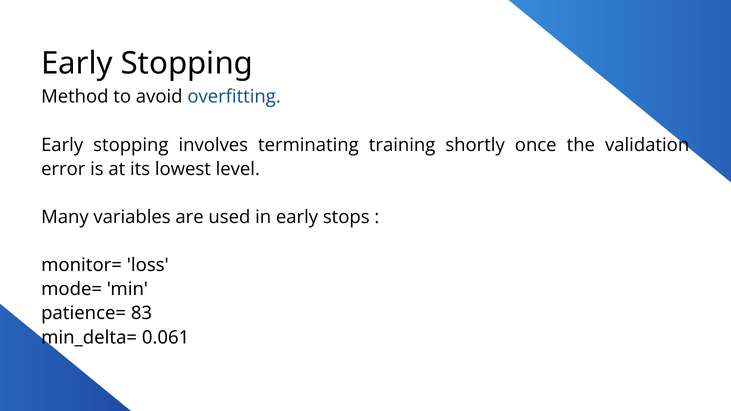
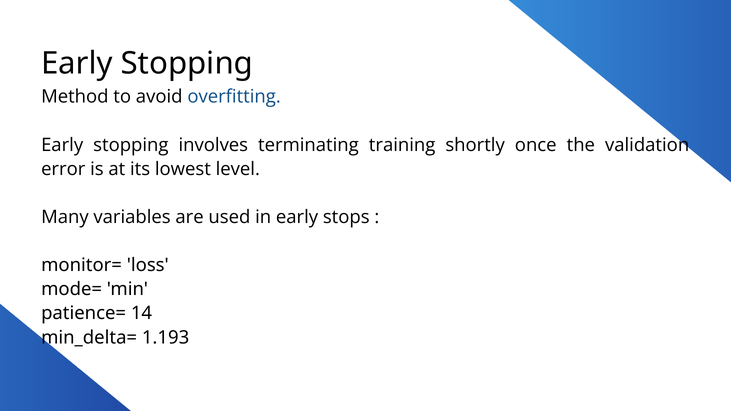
83: 83 -> 14 (141, 313)
0.061: 0.061 -> 1.193 (166, 338)
